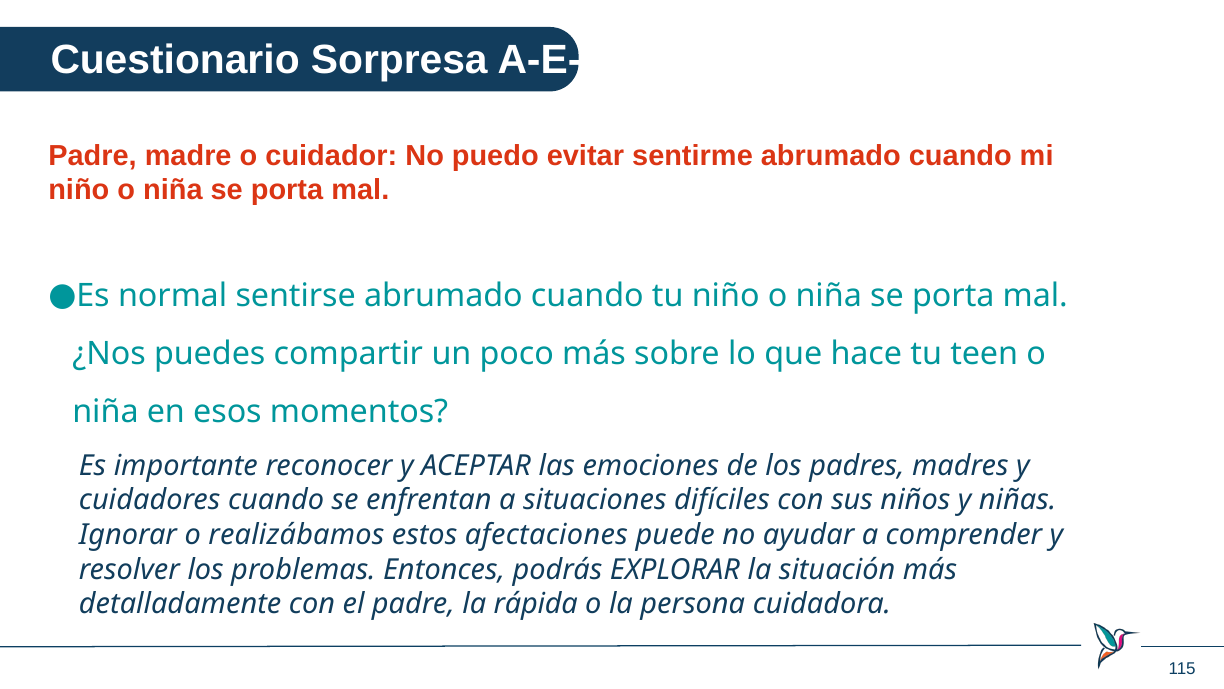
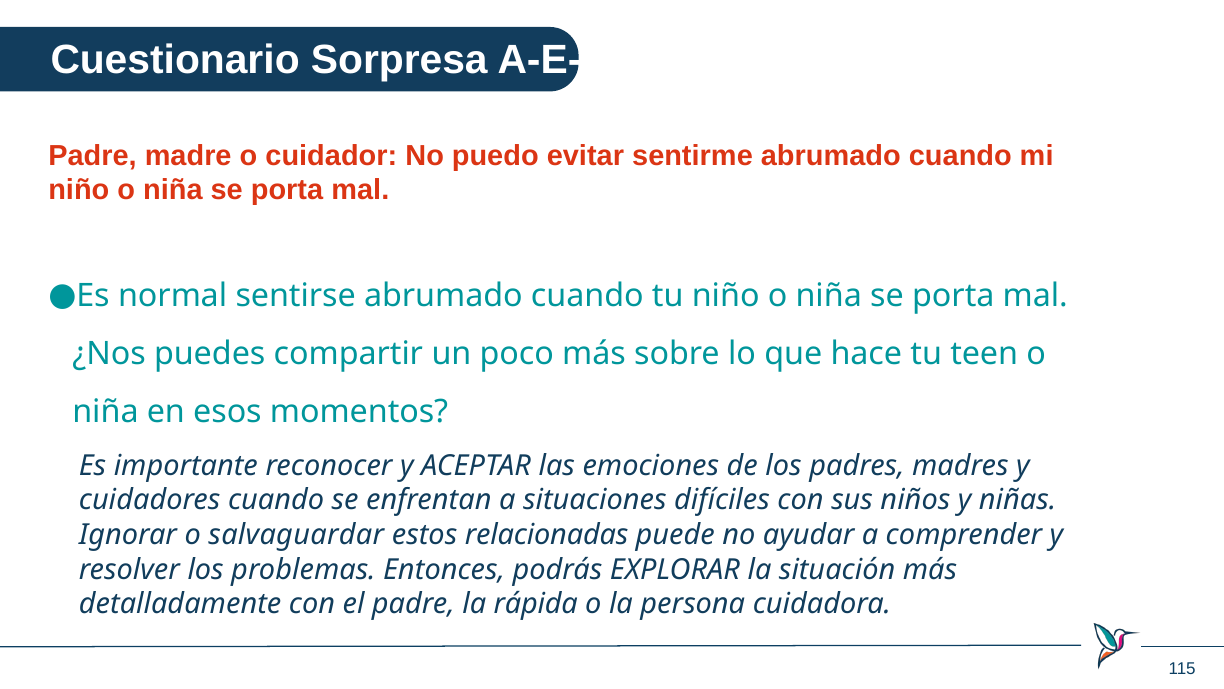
realizábamos: realizábamos -> salvaguardar (296, 535)
afectaciones: afectaciones -> relacionadas (547, 535)
